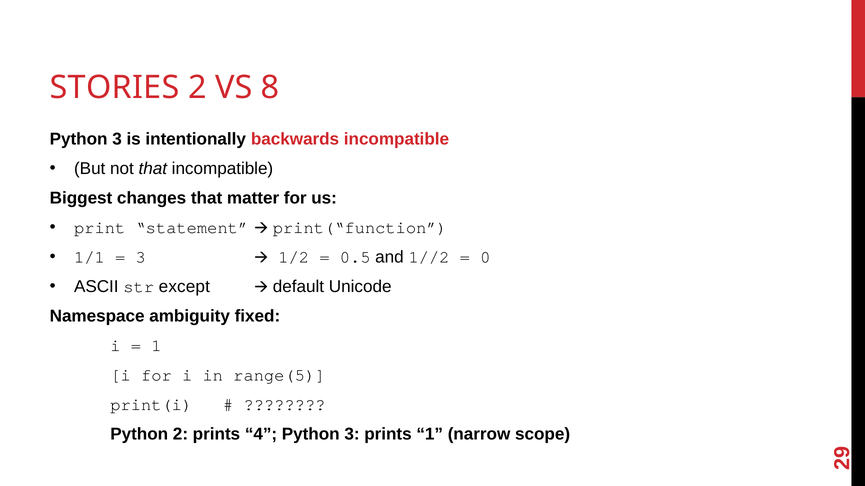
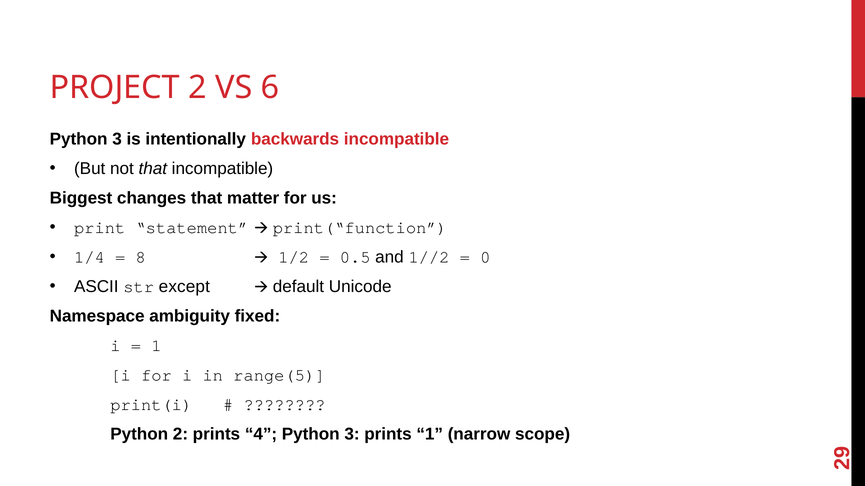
STORIES: STORIES -> PROJECT (115, 88)
8: 8 -> 6 (270, 88)
1/1: 1/1 -> 1/4 (89, 257)
3: 3 -> 8 (141, 257)
